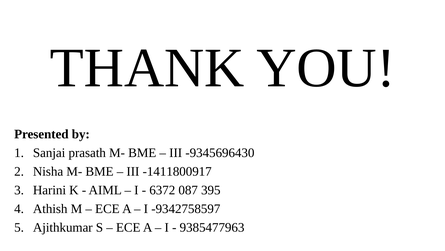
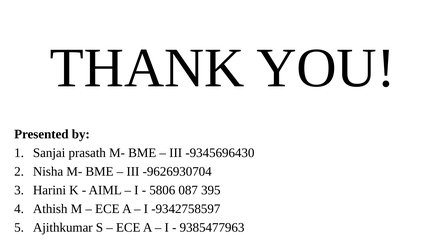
-1411800917: -1411800917 -> -9626930704 (177, 171)
6372: 6372 -> 5806 (162, 190)
